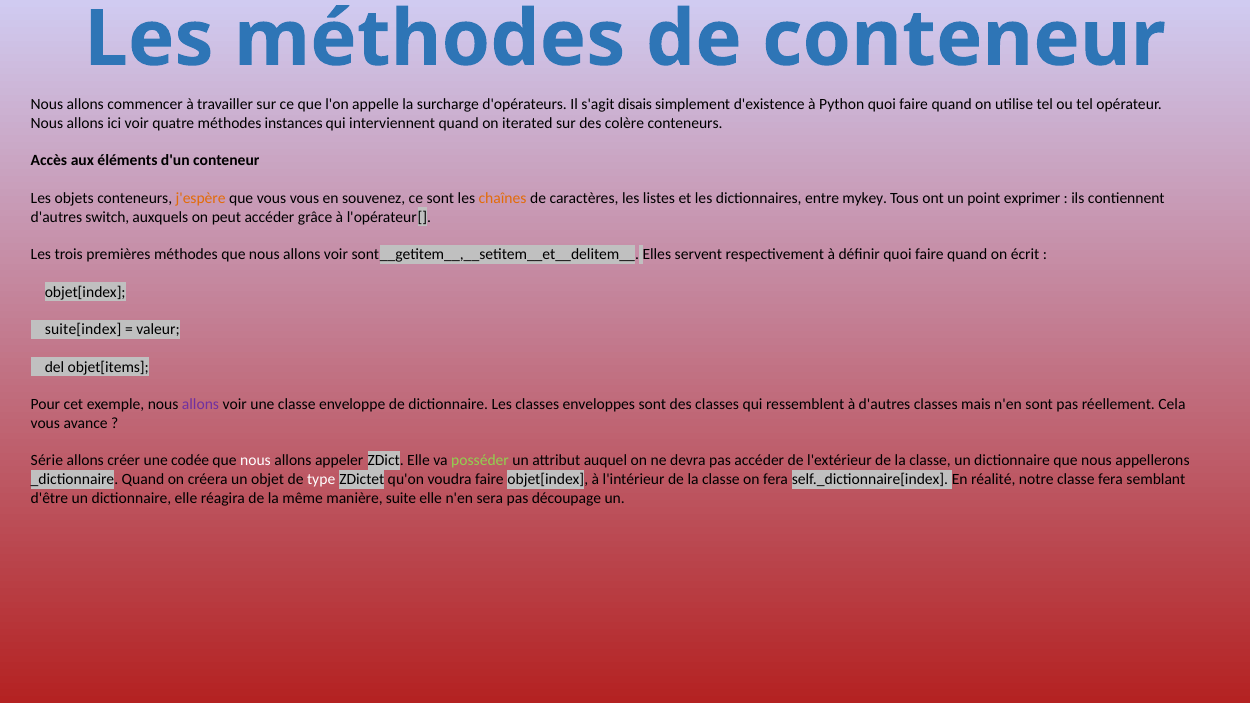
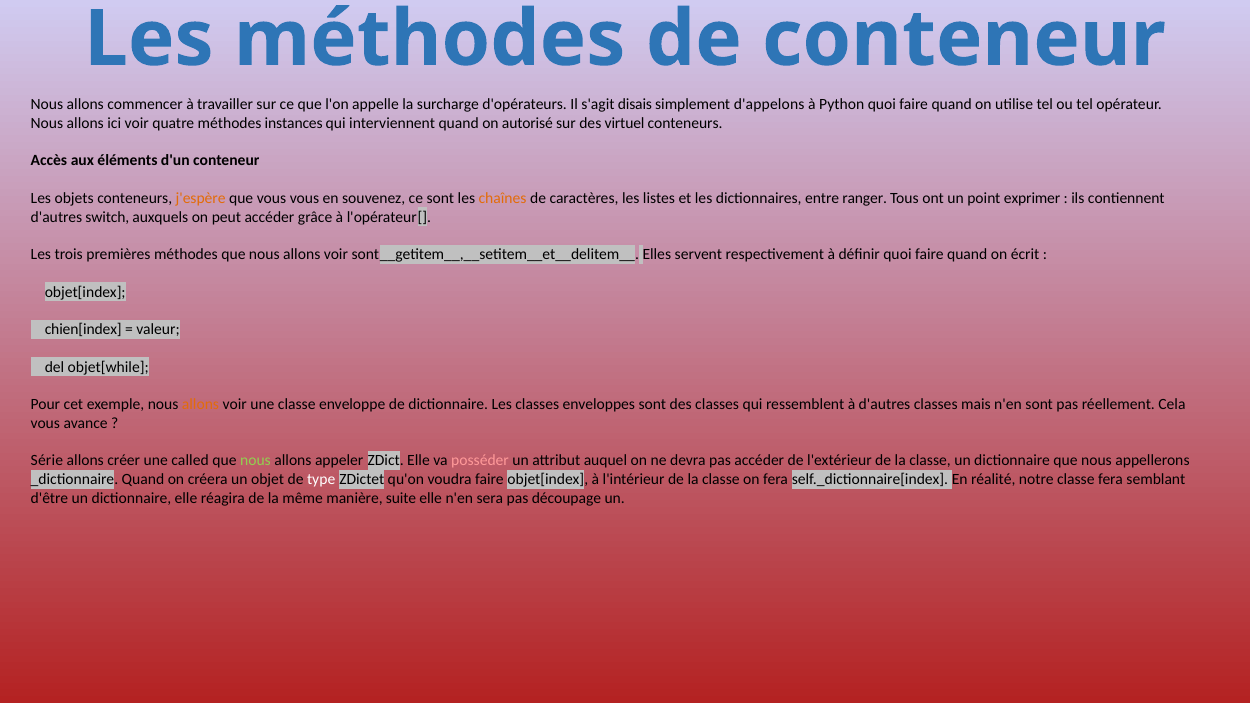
d'existence: d'existence -> d'appelons (769, 104)
iterated: iterated -> autorisé (527, 123)
colère: colère -> virtuel (625, 123)
mykey: mykey -> ranger (865, 198)
suite[index: suite[index -> chien[index (83, 329)
objet[items: objet[items -> objet[while (108, 367)
allons colour: purple -> orange (201, 404)
codée: codée -> called (190, 461)
nous colour: white -> light green (255, 461)
posséder colour: light green -> pink (480, 461)
